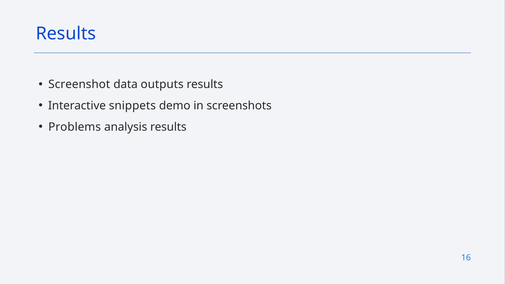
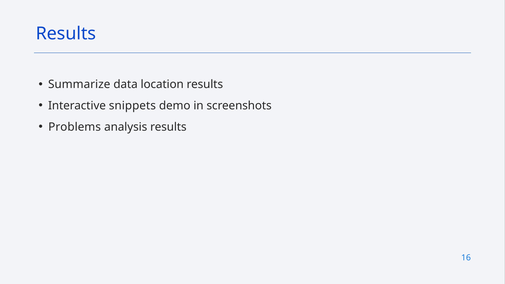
Screenshot: Screenshot -> Summarize (79, 84)
outputs: outputs -> location (162, 84)
